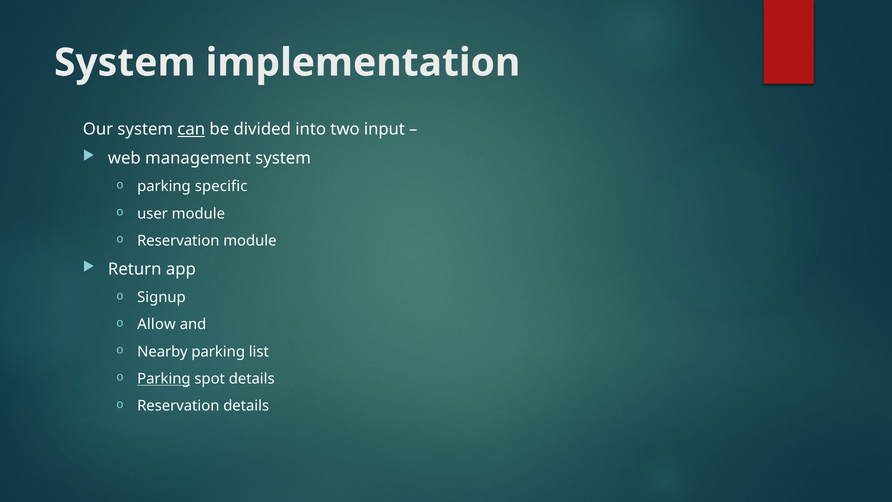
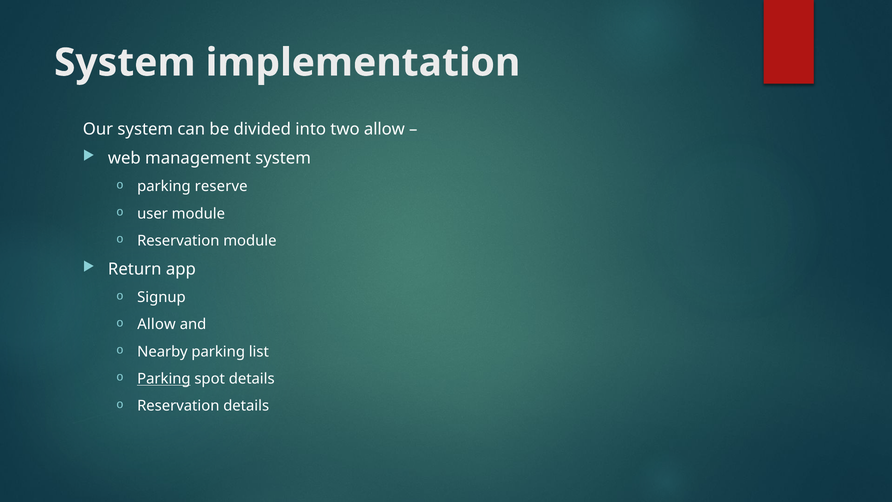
can underline: present -> none (191, 129)
two input: input -> allow (384, 129)
specific: specific -> reserve (221, 186)
